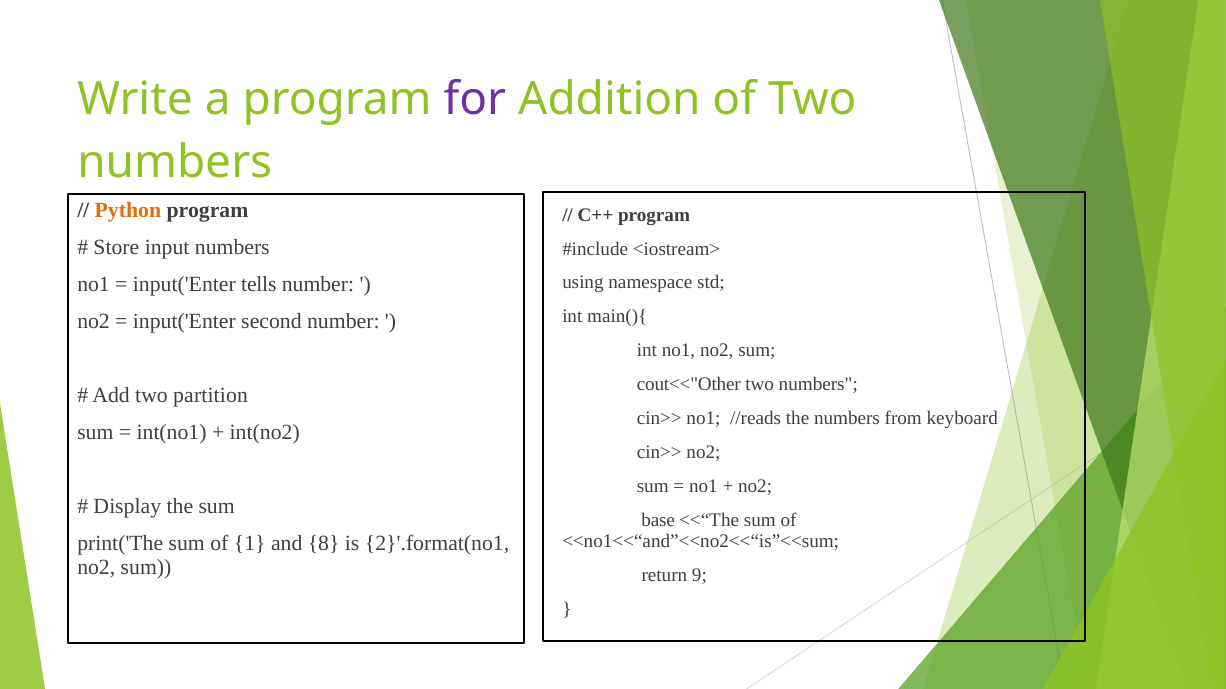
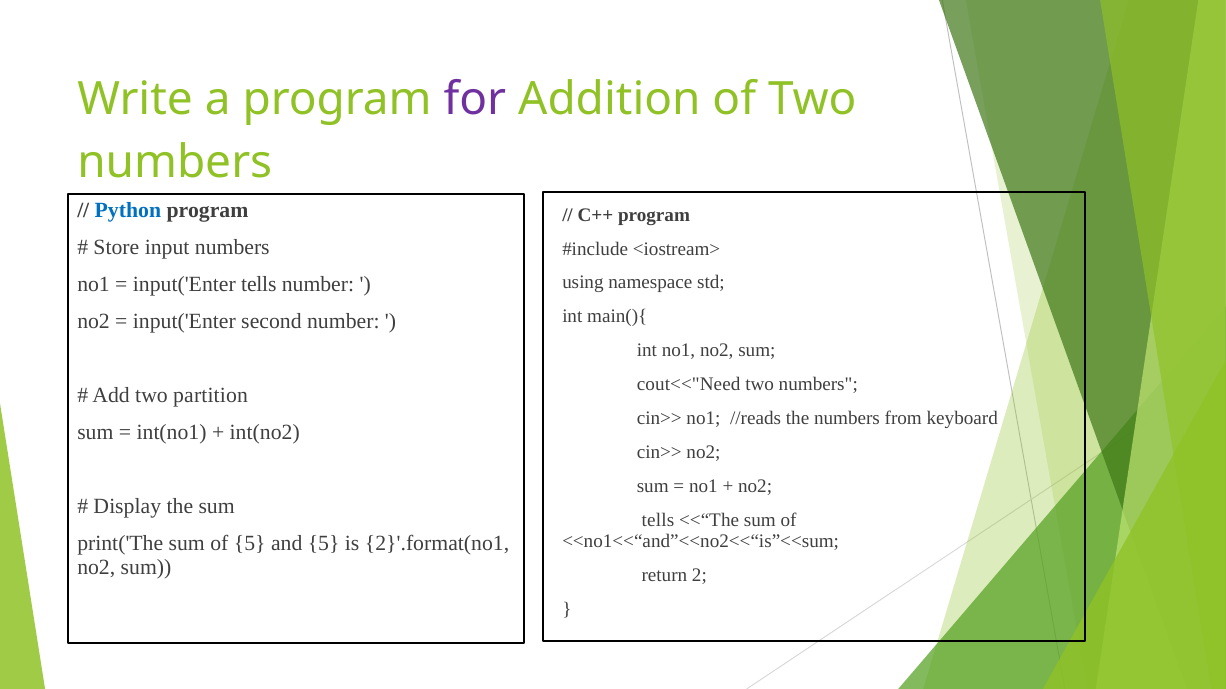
Python colour: orange -> blue (128, 211)
cout<<"Other: cout<<"Other -> cout<<"Need (689, 385)
base: base -> tells (658, 520)
of 1: 1 -> 5 (250, 544)
and 8: 8 -> 5 (324, 544)
9: 9 -> 2 (699, 575)
